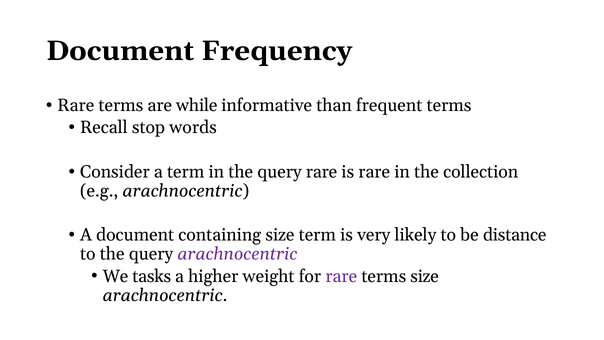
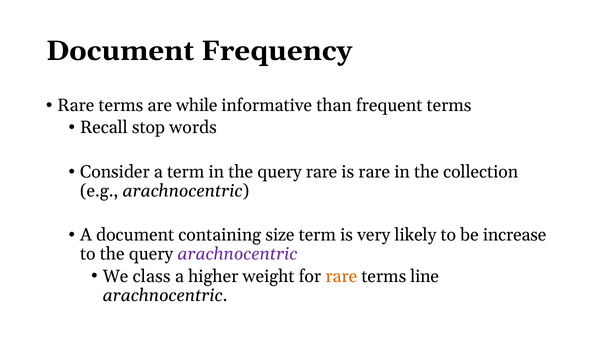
distance: distance -> increase (515, 235)
tasks: tasks -> class (152, 276)
rare colour: purple -> orange (341, 276)
terms size: size -> line (425, 276)
